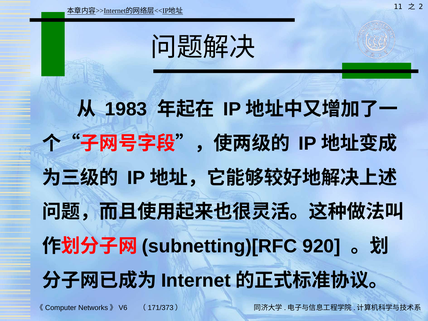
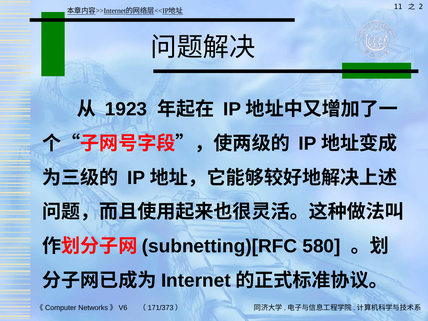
1983: 1983 -> 1923 (126, 109)
920: 920 -> 580 (322, 246)
